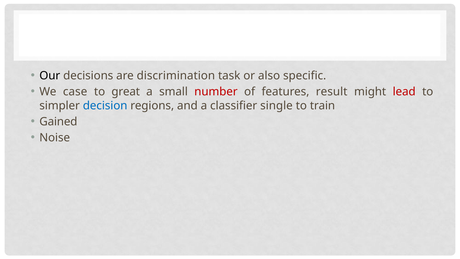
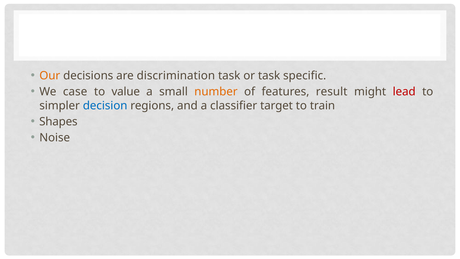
Our colour: black -> orange (50, 76)
or also: also -> task (269, 76)
great: great -> value (126, 92)
number colour: red -> orange (216, 92)
single: single -> target (277, 105)
Gained: Gained -> Shapes (58, 122)
